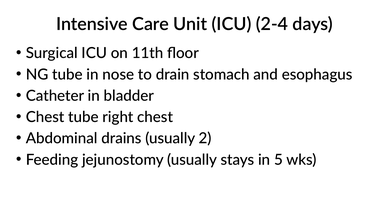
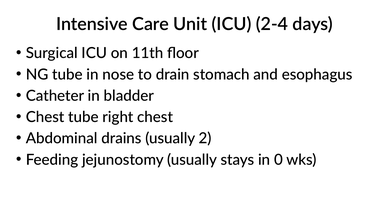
5: 5 -> 0 (278, 159)
